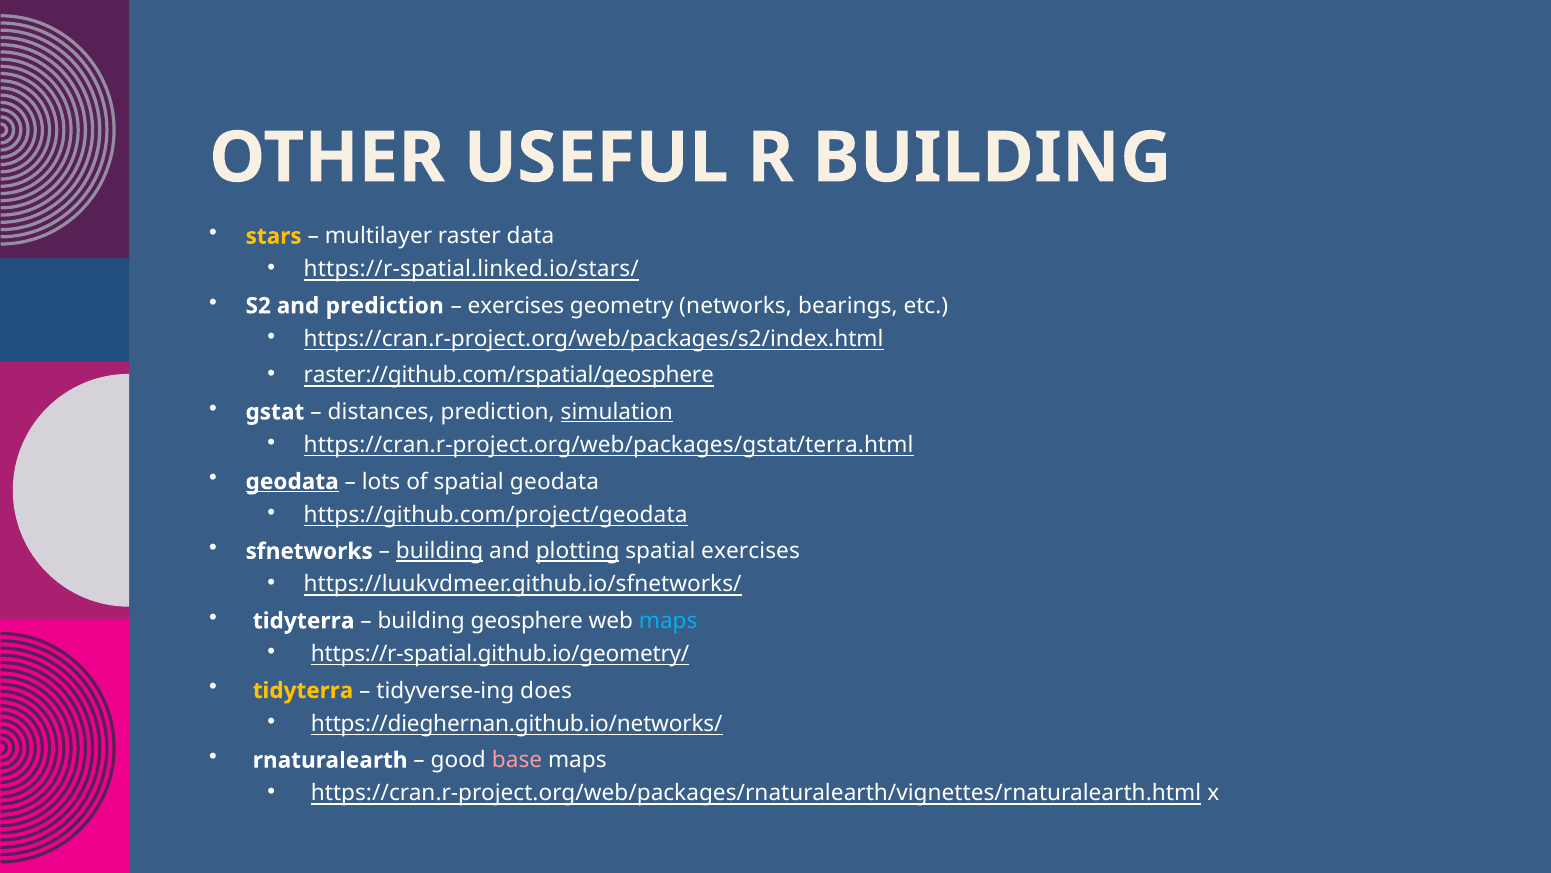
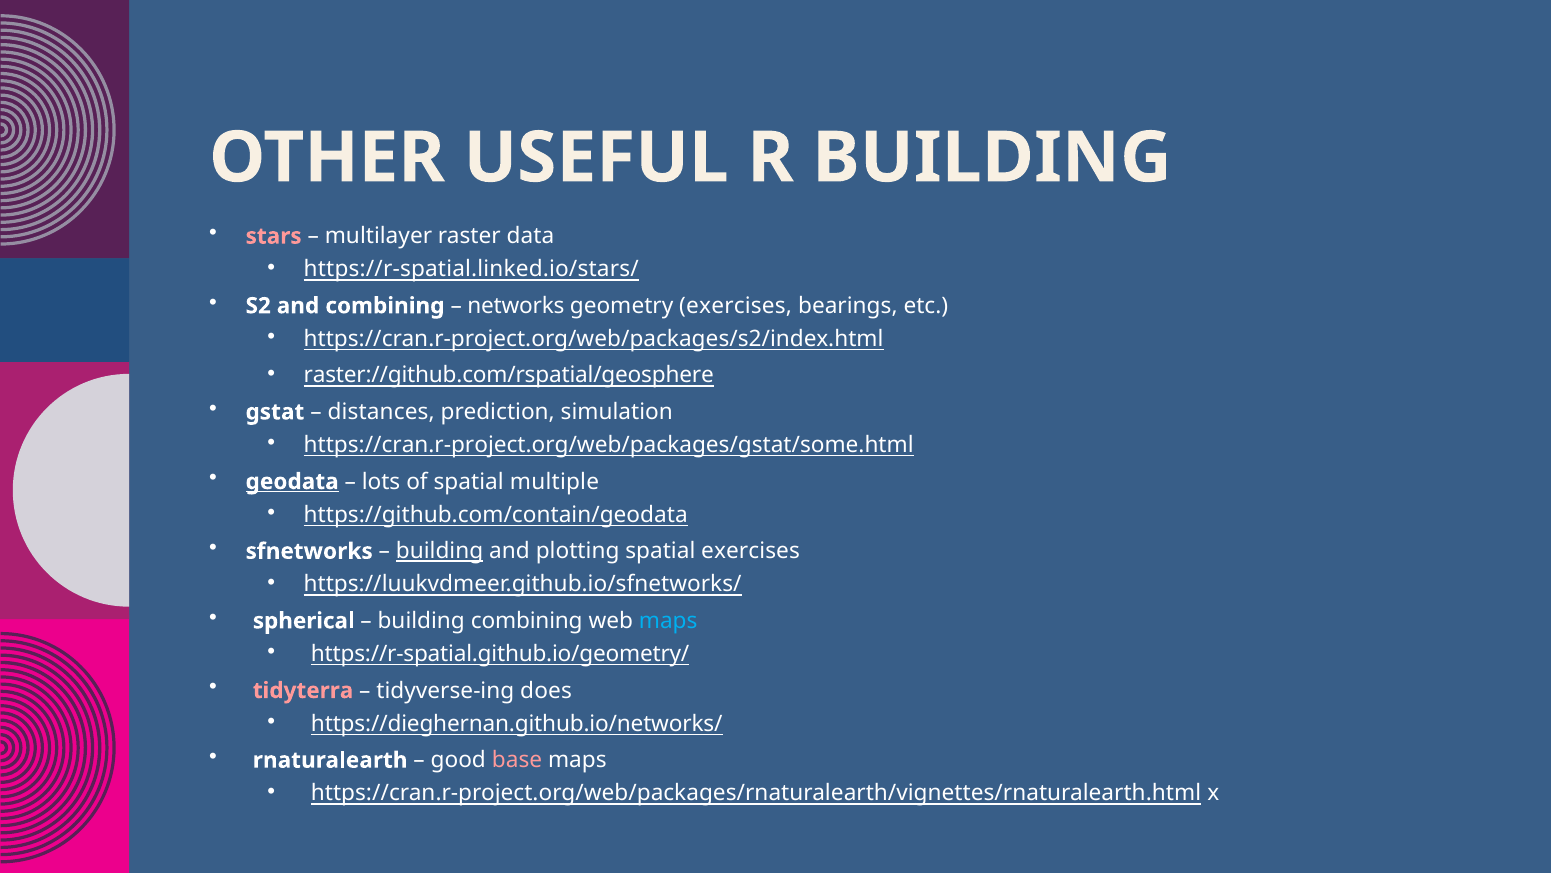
stars colour: yellow -> pink (274, 236)
and prediction: prediction -> combining (385, 306)
exercises: exercises -> networks (516, 306)
geometry networks: networks -> exercises (736, 306)
simulation underline: present -> none (617, 412)
https://cran.r-project.org/web/packages/gstat/terra.html: https://cran.r-project.org/web/packages/gstat/terra.html -> https://cran.r-project.org/web/packages/gstat/some.html (609, 445)
spatial geodata: geodata -> multiple (555, 481)
https://github.com/project/geodata: https://github.com/project/geodata -> https://github.com/contain/geodata (496, 514)
plotting underline: present -> none (578, 551)
tidyterra: tidyterra -> spherical (304, 621)
building geosphere: geosphere -> combining (527, 621)
tidyterra colour: yellow -> pink (303, 690)
